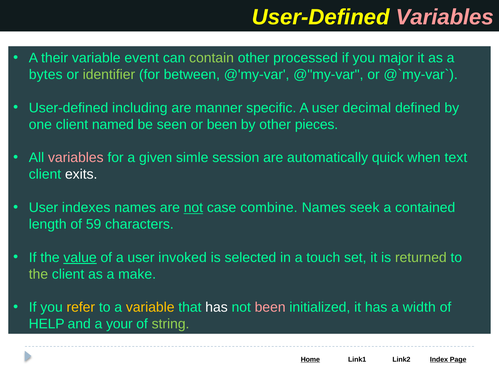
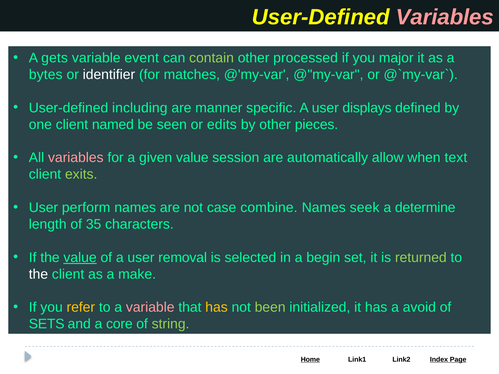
their: their -> gets (55, 58)
identifier colour: light green -> white (109, 75)
between: between -> matches (192, 75)
decimal: decimal -> displays (367, 108)
or been: been -> edits (222, 125)
given simle: simle -> value (192, 158)
quick: quick -> allow (388, 158)
exits colour: white -> light green (81, 174)
indexes: indexes -> perform (86, 208)
not underline: present -> none (193, 208)
contained: contained -> determine (425, 208)
59: 59 -> 35 (94, 224)
invoked: invoked -> removal (183, 258)
touch: touch -> begin (323, 258)
the colour: light green -> white (38, 274)
variable colour: yellow -> pink (150, 308)
has colour: white -> yellow (217, 308)
been colour: pink -> light green (270, 308)
width: width -> avoid (419, 308)
HELP: HELP -> SETS (47, 324)
your: your -> core (119, 324)
